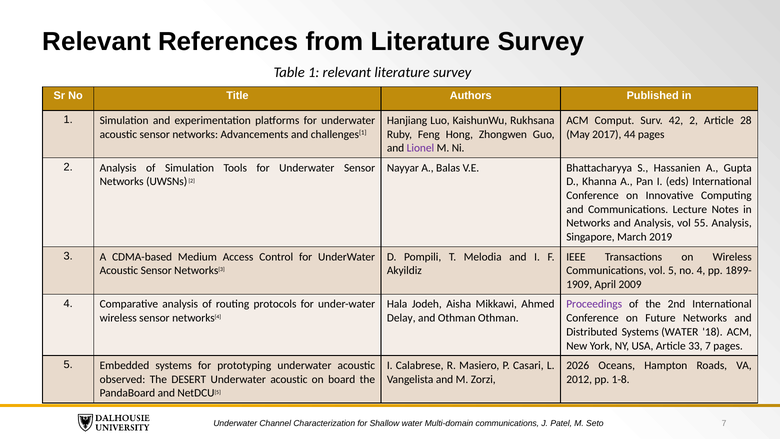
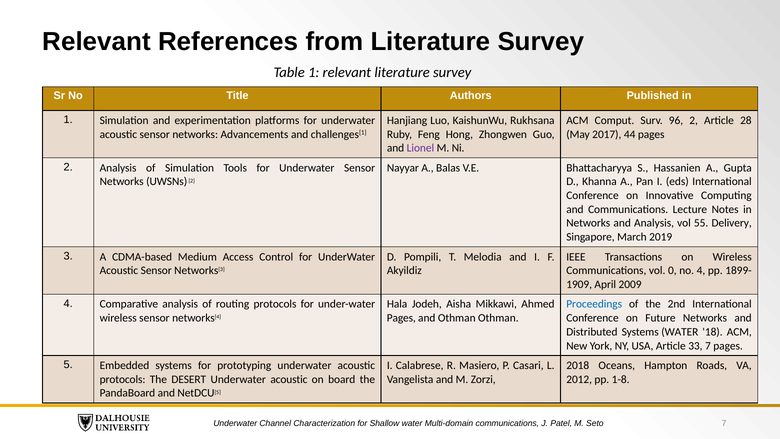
42: 42 -> 96 (676, 120)
55 Analysis: Analysis -> Delivery (732, 223)
vol 5: 5 -> 0 (672, 271)
Proceedings colour: purple -> blue (594, 304)
Delay: Delay -> Pages (401, 318)
2026: 2026 -> 2018 (578, 365)
observed: observed -> protocols (123, 379)
